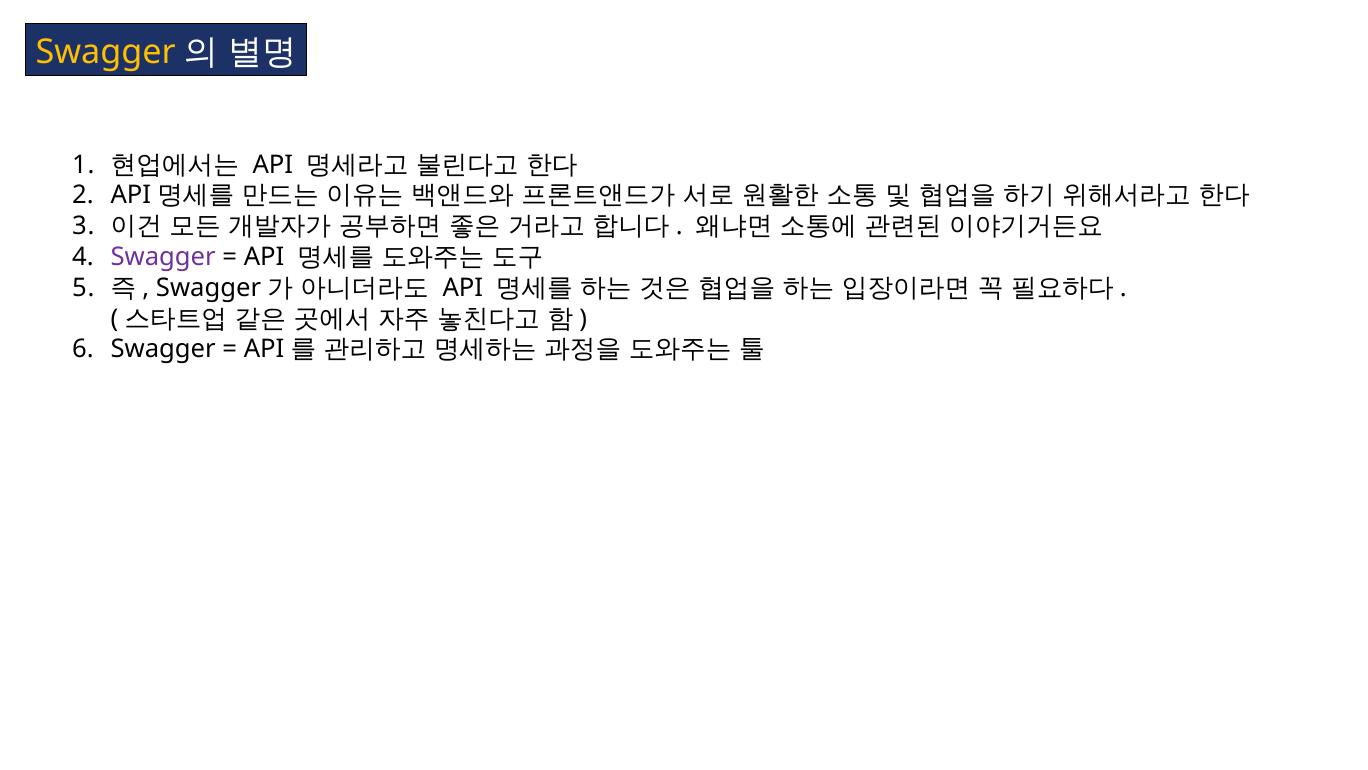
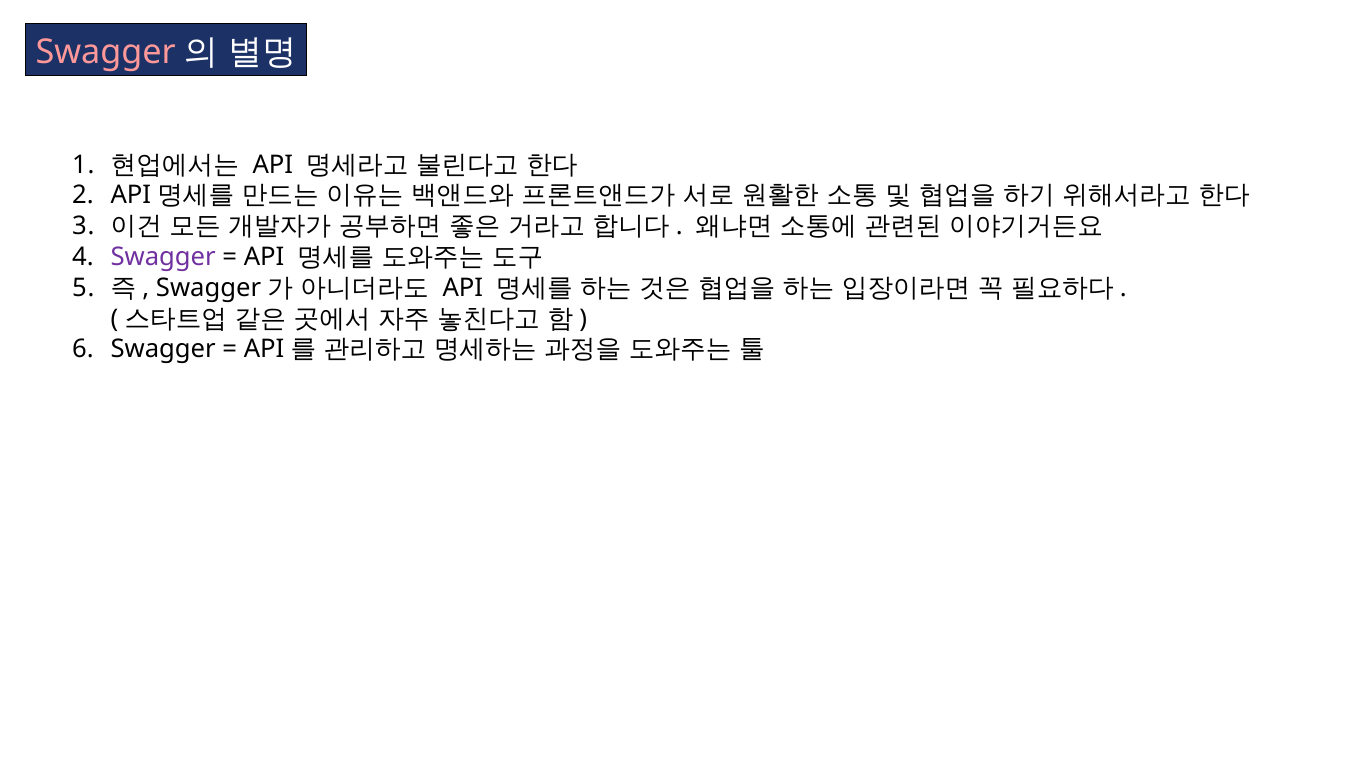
Swagger colour: yellow -> pink (106, 52)
